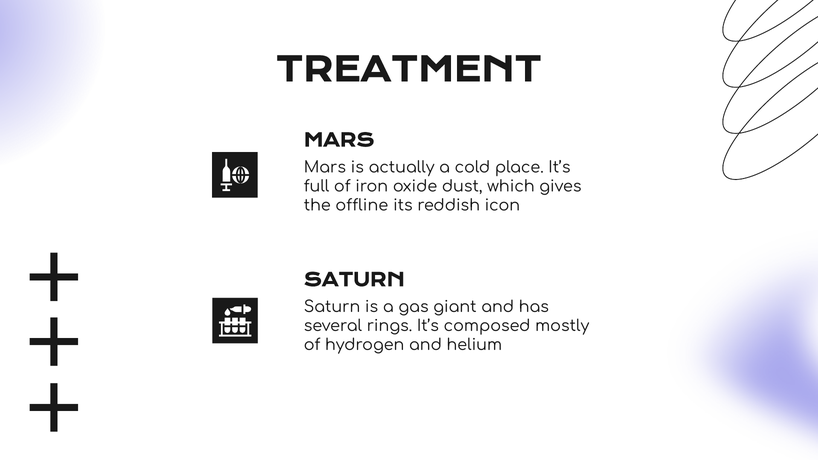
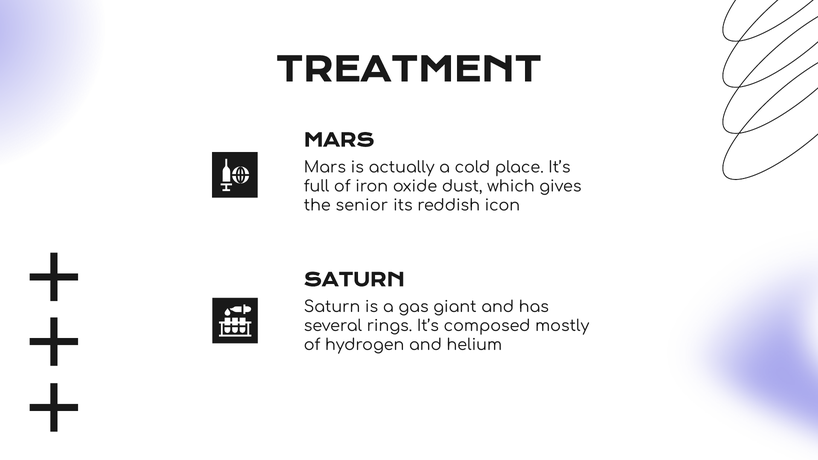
offline: offline -> senior (362, 206)
